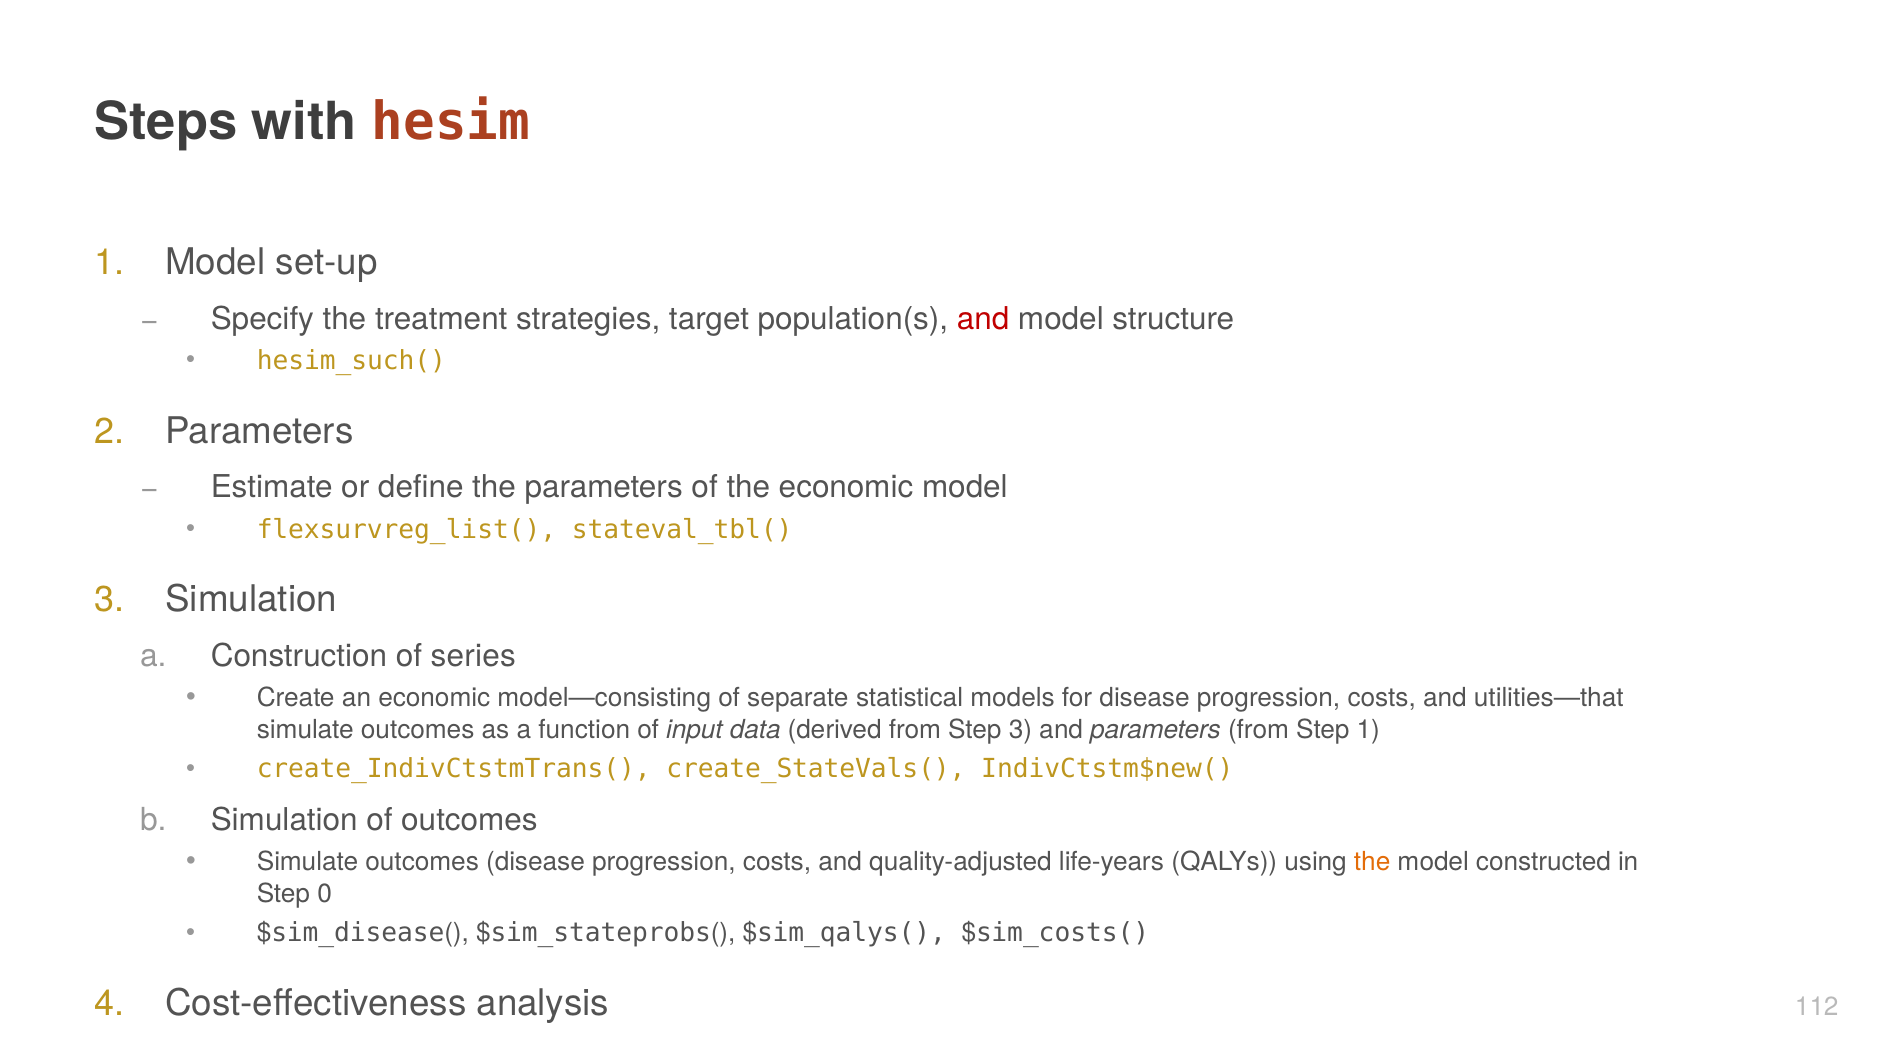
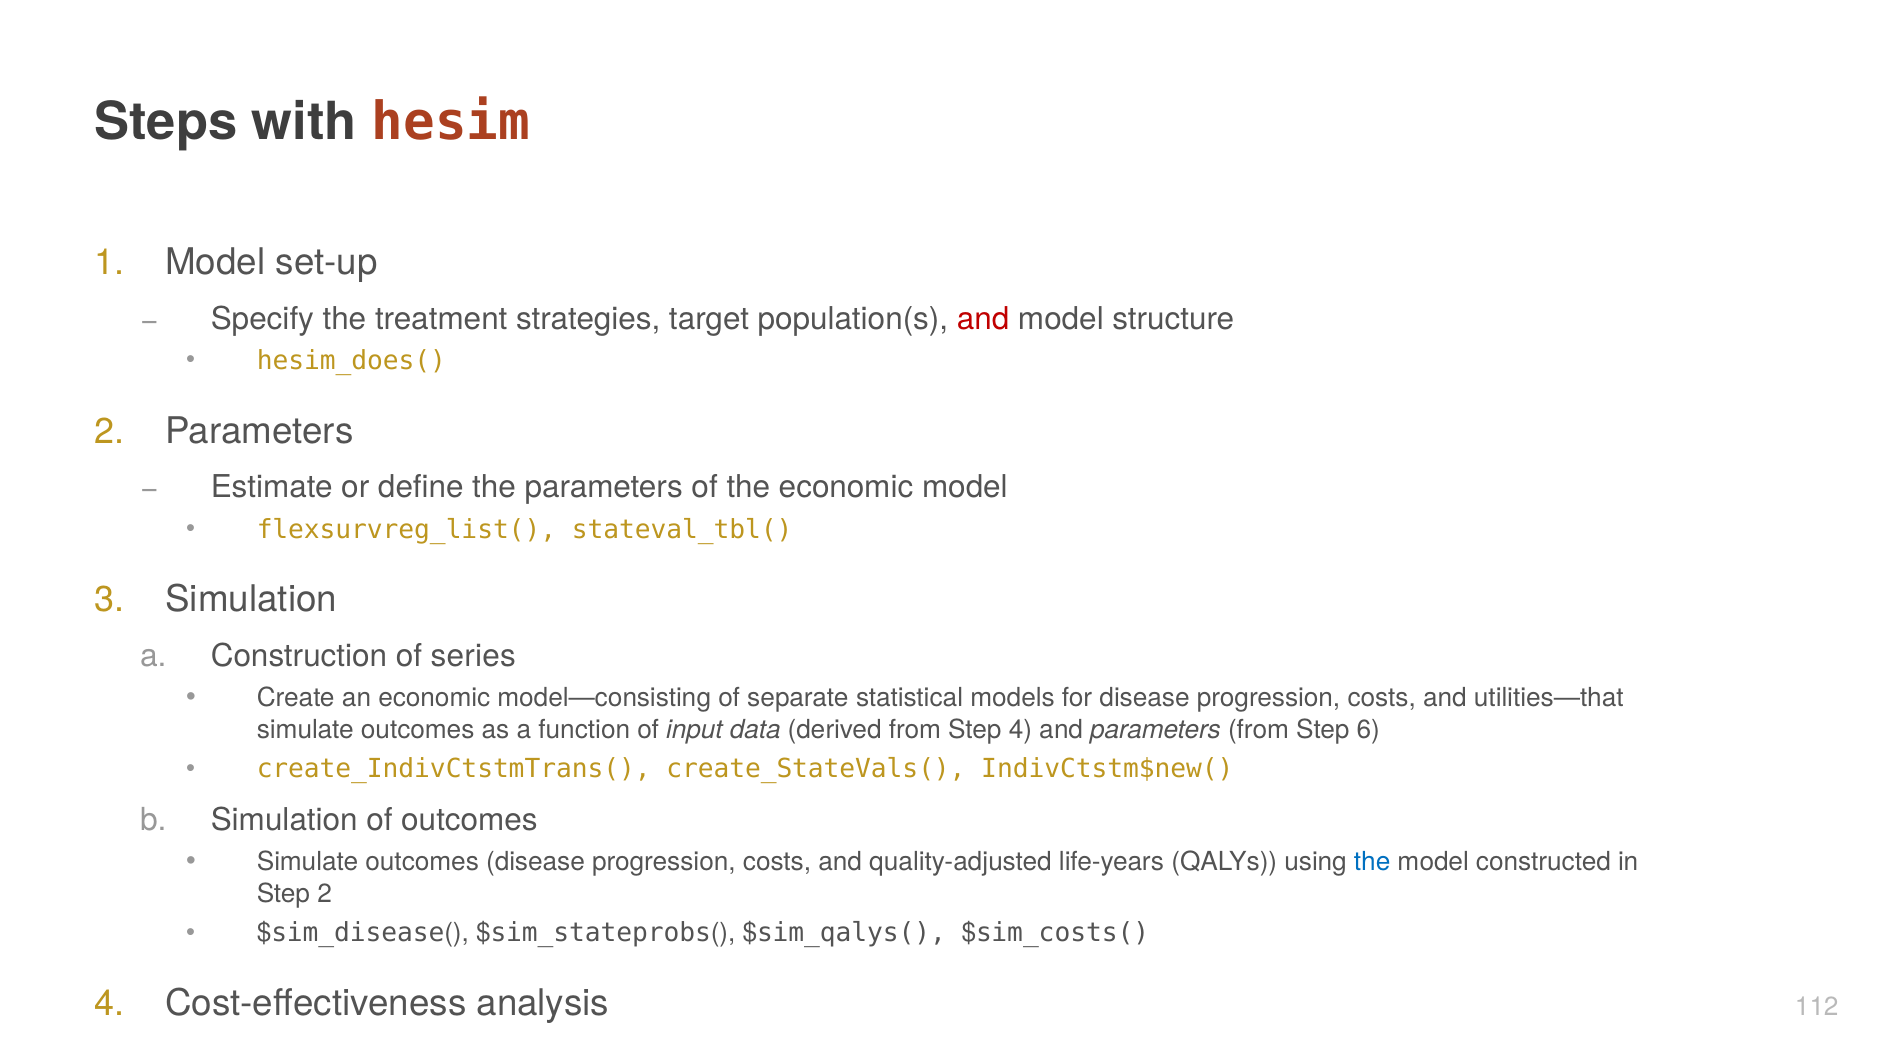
hesim_such(: hesim_such( -> hesim_does( (351, 361)
Step 3: 3 -> 4 (1021, 730)
Step 1: 1 -> 6 (1368, 730)
the colour: orange -> blue (1372, 862)
Step 0: 0 -> 2 (325, 894)
